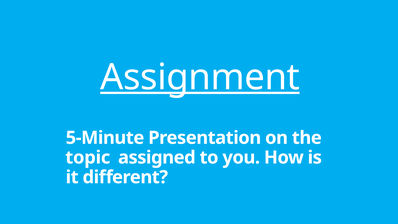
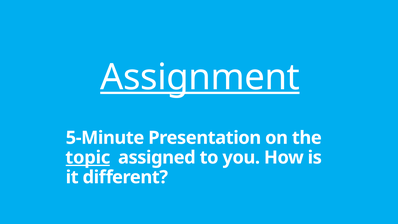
topic underline: none -> present (88, 157)
